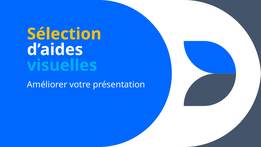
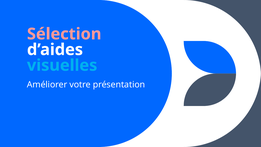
Sélection colour: yellow -> pink (64, 34)
